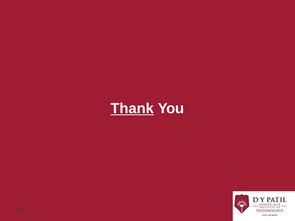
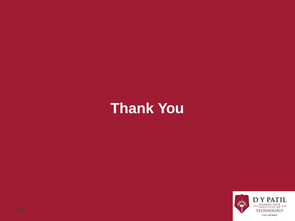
Thank underline: present -> none (132, 109)
